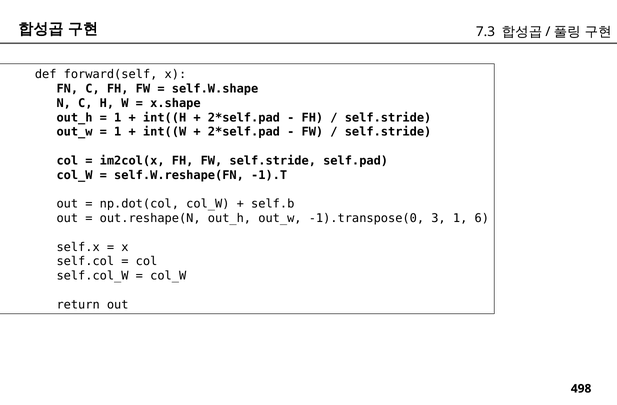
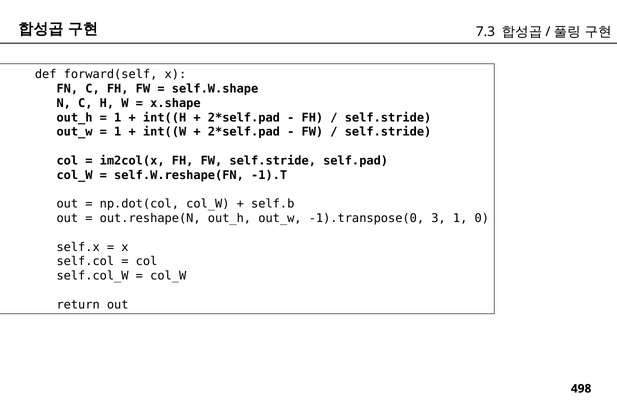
6: 6 -> 0 (482, 218)
